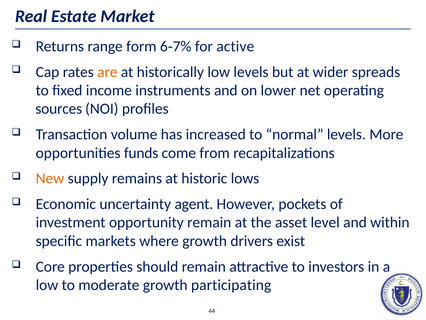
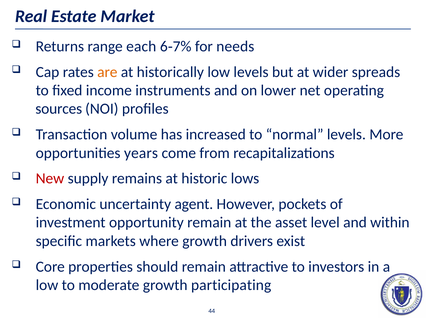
form: form -> each (141, 46)
active: active -> needs (235, 46)
funds: funds -> years (141, 153)
New colour: orange -> red (50, 178)
